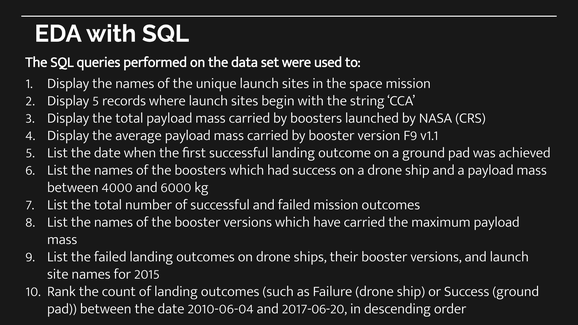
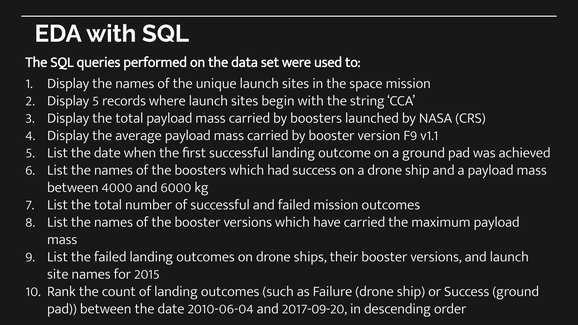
2017-06-20: 2017-06-20 -> 2017-09-20 (314, 309)
